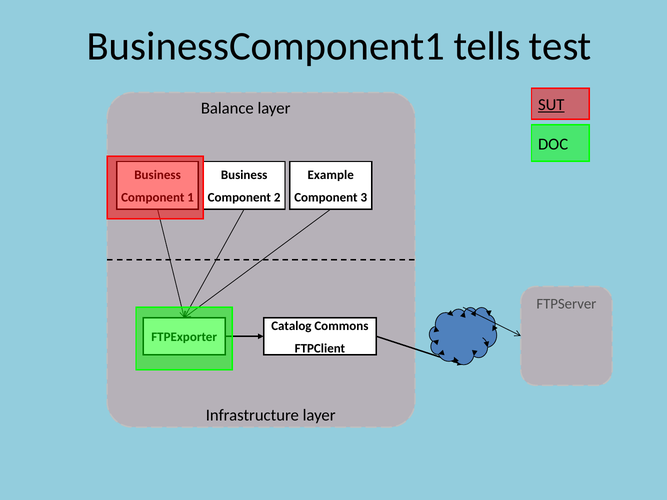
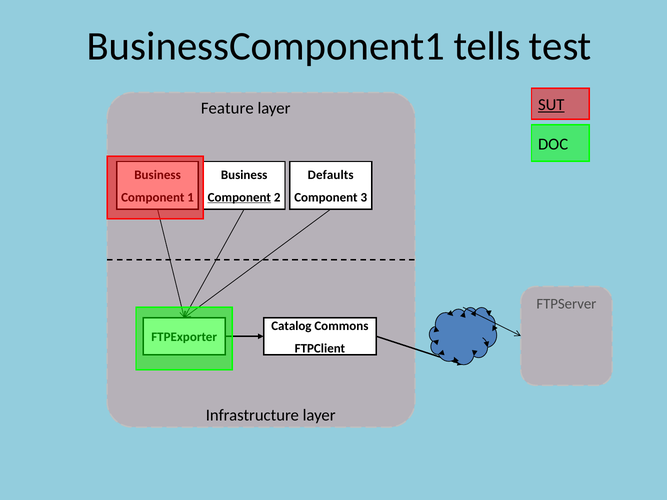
Balance: Balance -> Feature (227, 108)
Example: Example -> Defaults (331, 175)
Component underline: none -> present (239, 197)
